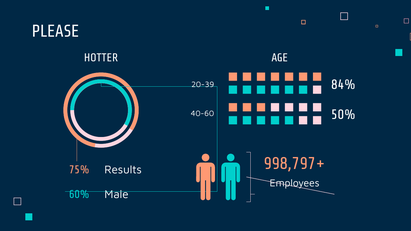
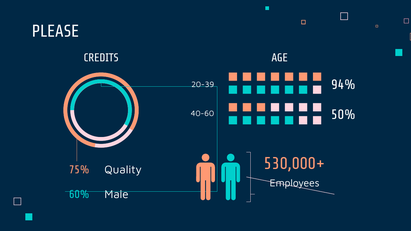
HOTTER: HOTTER -> CREDITS (101, 58)
84%: 84% -> 94% (343, 85)
998,797+: 998,797+ -> 530,000+ (295, 164)
Results: Results -> Quality (123, 170)
